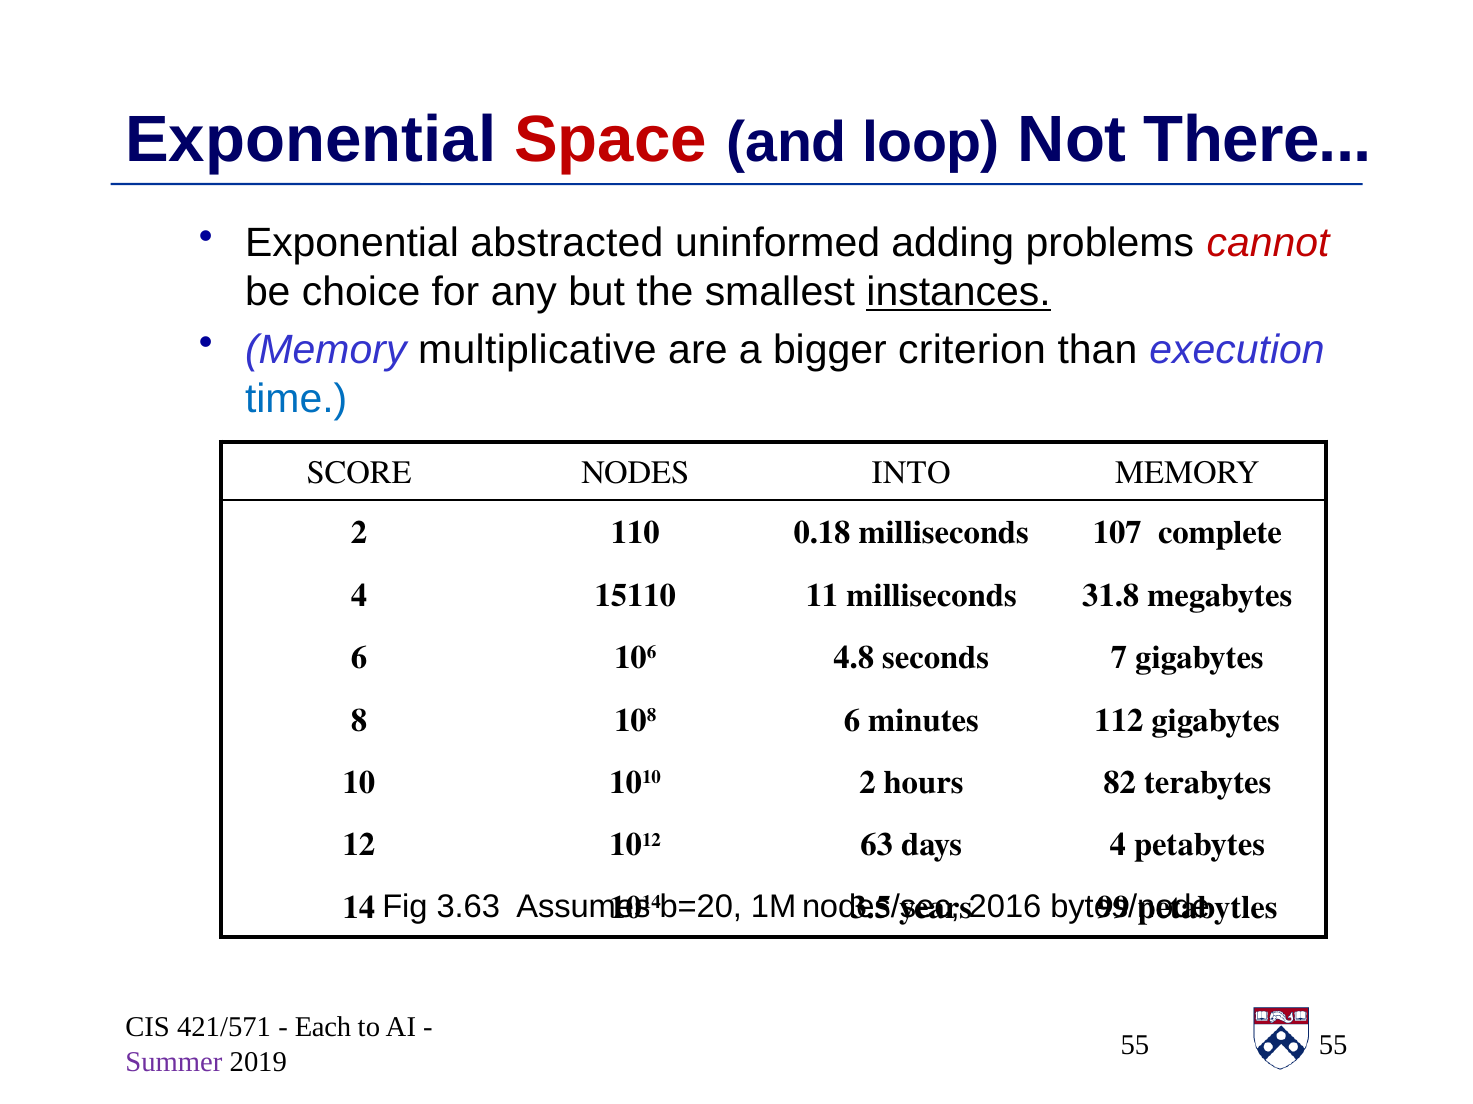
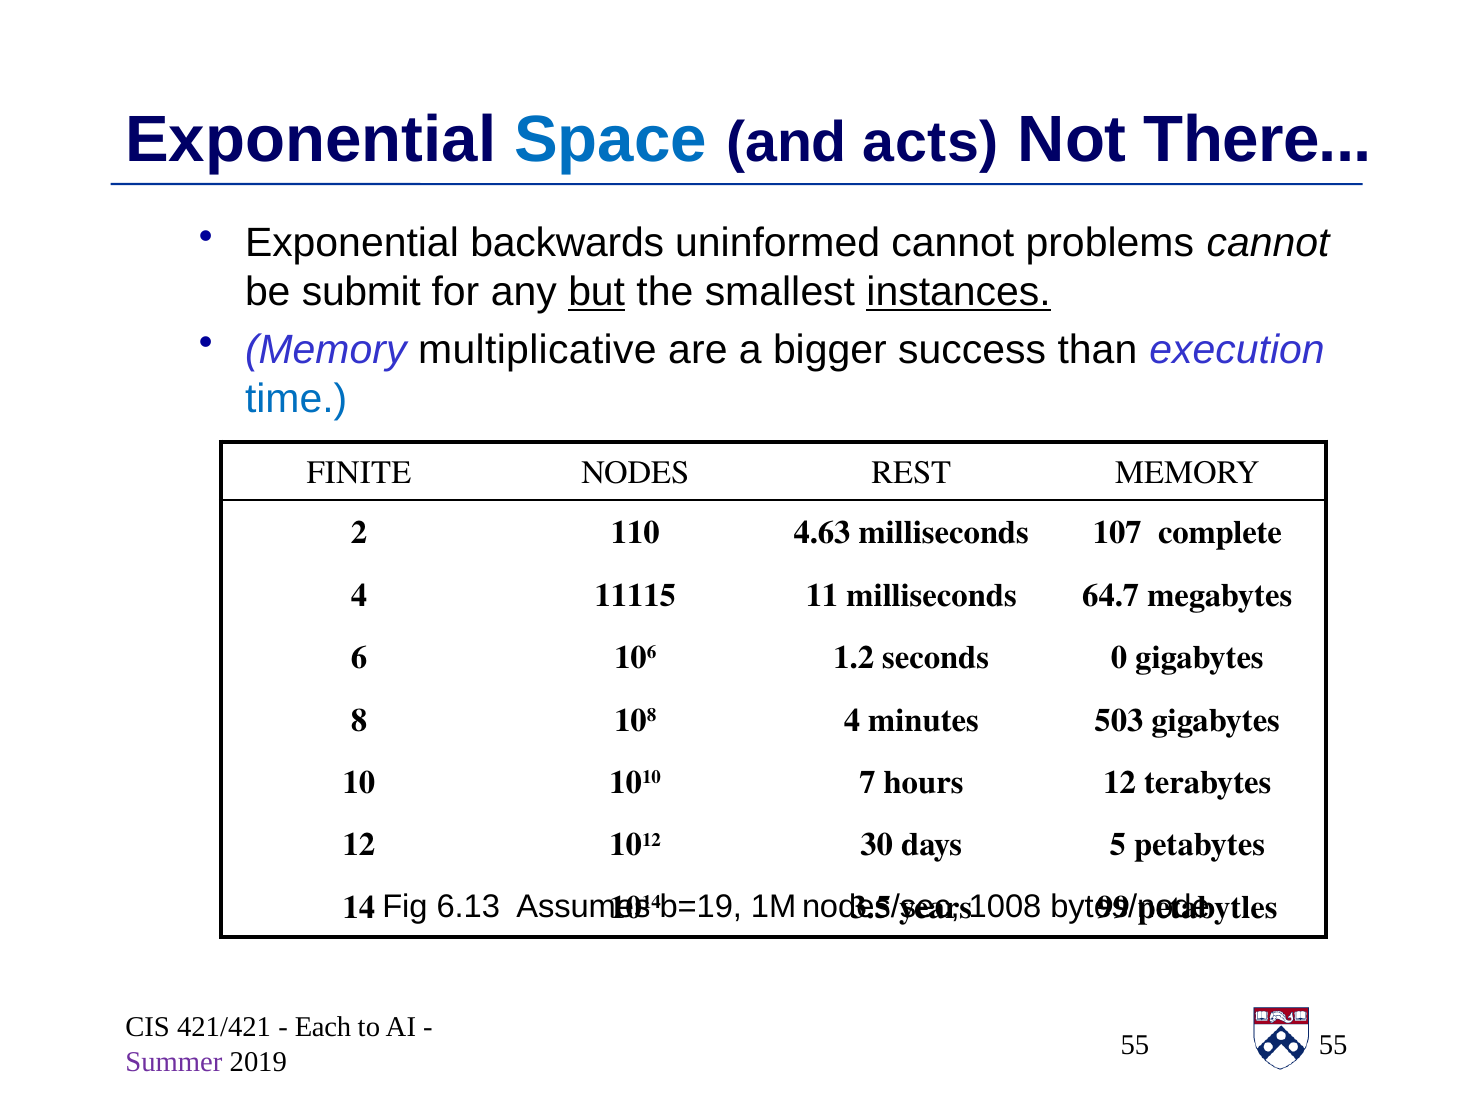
Space colour: red -> blue (611, 140)
loop: loop -> acts (931, 142)
abstracted: abstracted -> backwards (567, 244)
uninformed adding: adding -> cannot (953, 244)
cannot colour: red -> black (1268, 244)
choice: choice -> submit (361, 293)
but underline: none -> present (597, 293)
criterion: criterion -> success (972, 350)
SCORE: SCORE -> FINITE (359, 473)
INTO: INTO -> REST (911, 473)
0.18: 0.18 -> 4.63 (822, 533)
15110: 15110 -> 11115 (635, 596)
31.8: 31.8 -> 64.7 (1111, 596)
4.8: 4.8 -> 1.2 (854, 658)
7: 7 -> 0 (1119, 658)
108 6: 6 -> 4 (852, 721)
112: 112 -> 503 (1119, 721)
1010 2: 2 -> 7 (868, 783)
hours 82: 82 -> 12 (1120, 783)
63: 63 -> 30 (877, 846)
days 4: 4 -> 5 (1118, 846)
3.63: 3.63 -> 6.13 (468, 907)
b=20: b=20 -> b=19 (701, 907)
2016: 2016 -> 1008 (1005, 907)
421/571: 421/571 -> 421/421 (224, 1028)
